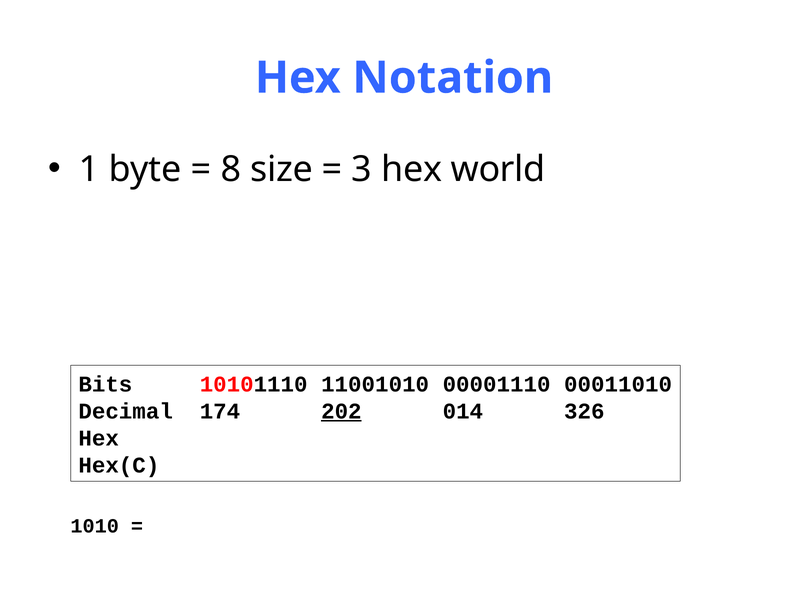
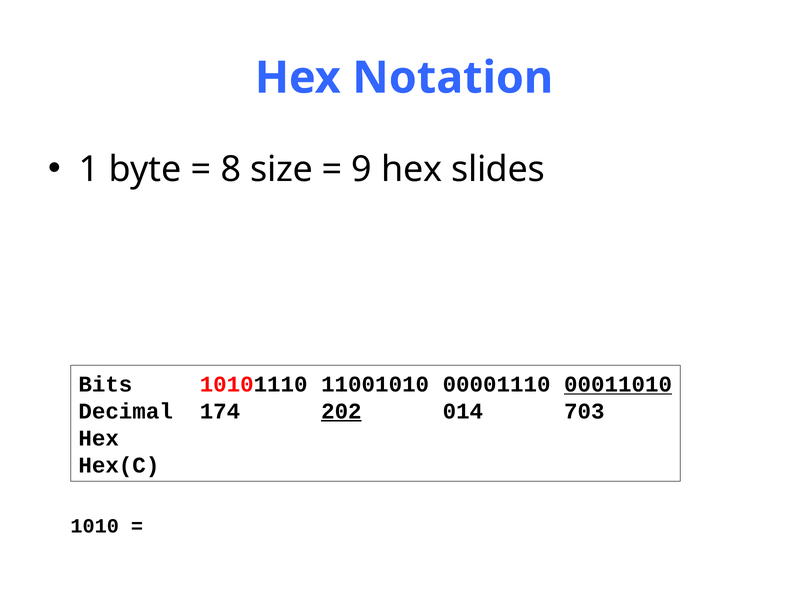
3: 3 -> 9 (362, 170)
world: world -> slides (498, 170)
00011010 underline: none -> present (618, 384)
326: 326 -> 703 (584, 411)
